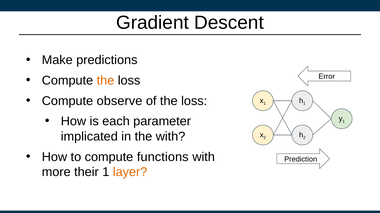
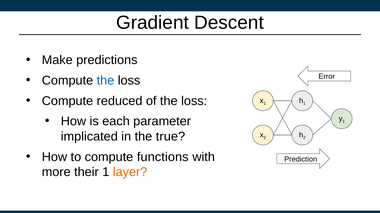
the colour: orange -> blue (105, 81)
observe: observe -> reduced (120, 101)
the with: with -> true (170, 137)
